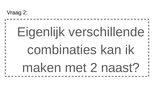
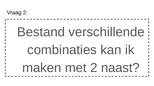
Eigenlijk: Eigenlijk -> Bestand (41, 32)
